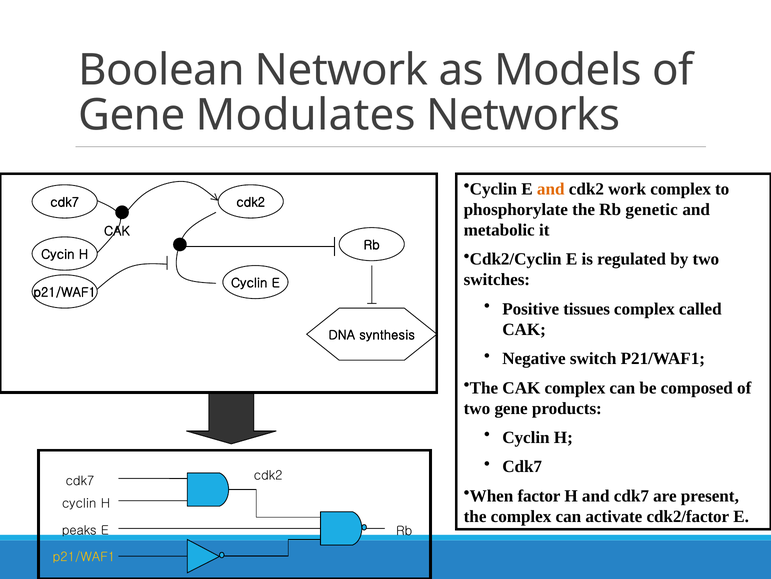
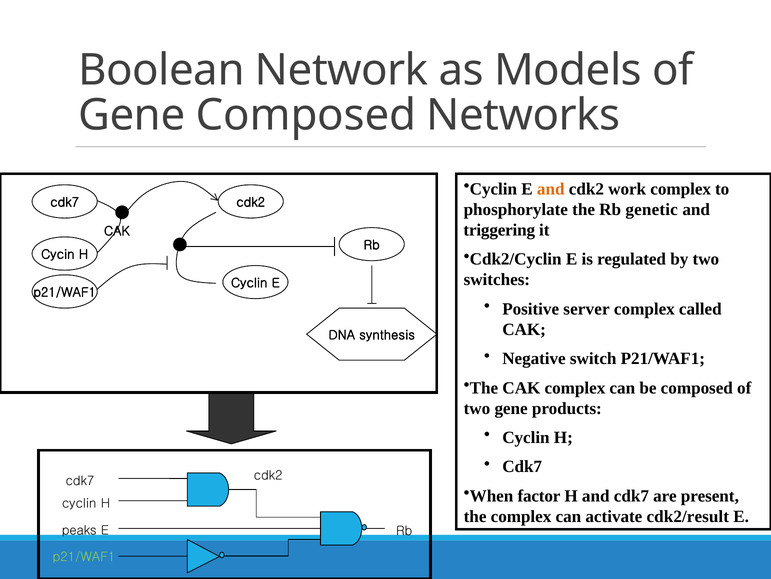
Gene Modulates: Modulates -> Composed (306, 115)
metabolic: metabolic -> triggering (499, 230)
tissues: tissues -> server (586, 309)
cdk2/factor: cdk2/factor -> cdk2/result (688, 516)
p21/WAF1 colour: yellow -> light green (84, 556)
